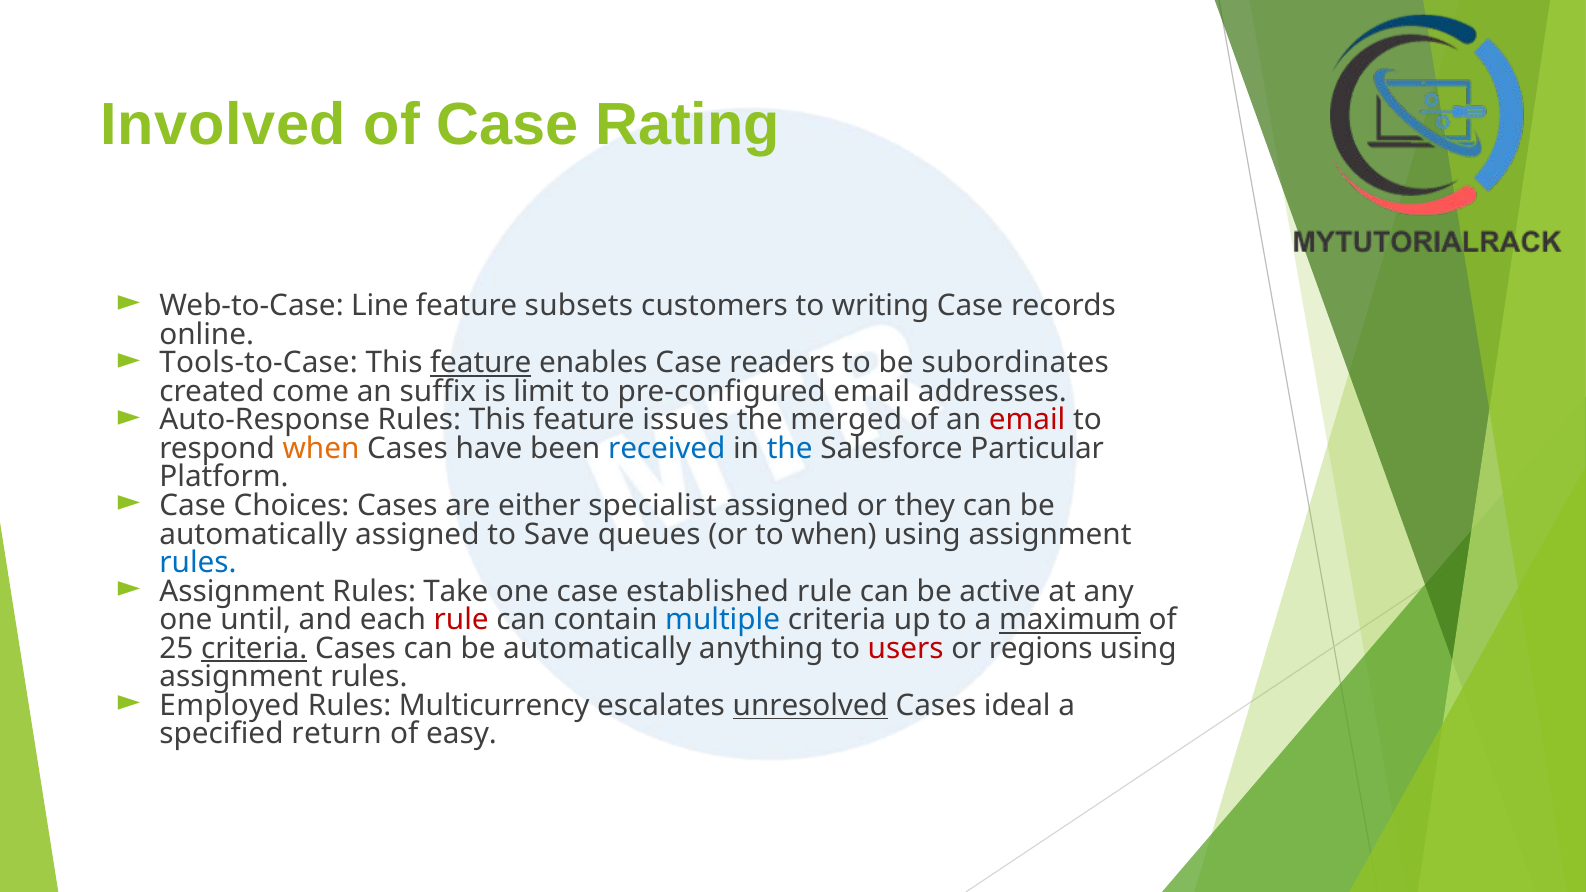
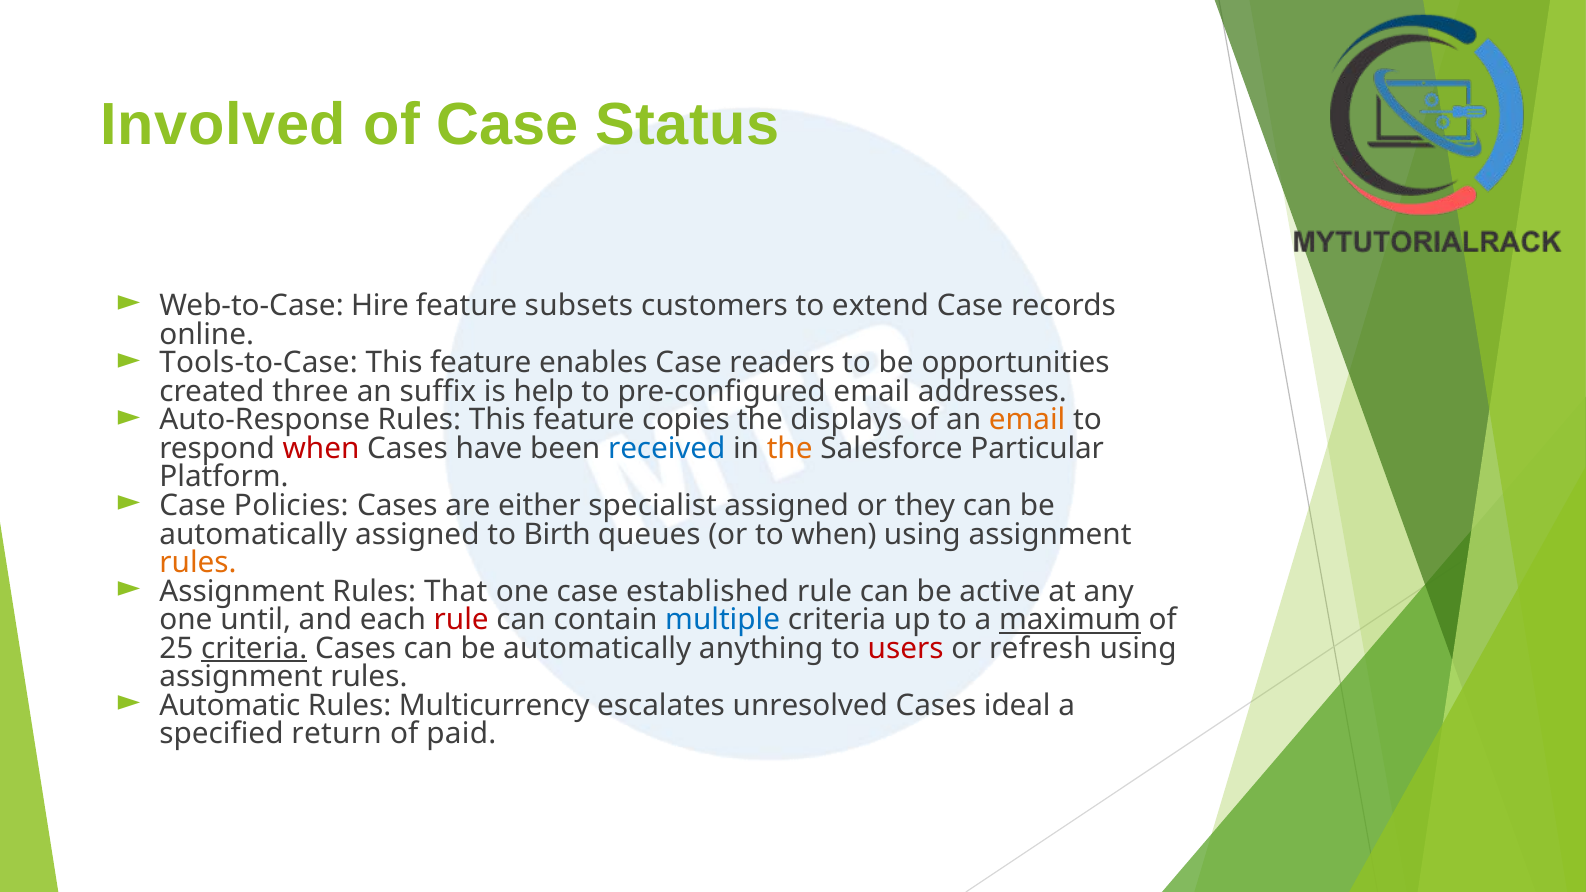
Rating: Rating -> Status (687, 125)
Line: Line -> Hire (380, 306)
writing: writing -> extend (881, 306)
feature underline: present -> none (481, 363)
subordinates: subordinates -> opportunities (1016, 363)
come: come -> three (310, 391)
limit: limit -> help (544, 391)
issues: issues -> copies (686, 420)
merged: merged -> displays (846, 420)
email colour: red -> orange (1027, 420)
when colour: orange -> red (321, 449)
the colour: blue -> orange (790, 449)
Choices: Choices -> Policies (291, 506)
Save: Save -> Birth (557, 534)
rules colour: blue -> orange (198, 563)
Take: Take -> That (456, 591)
regions: regions -> refresh (1040, 649)
Employed: Employed -> Automatic (230, 706)
unresolved underline: present -> none (810, 706)
easy: easy -> paid (461, 734)
